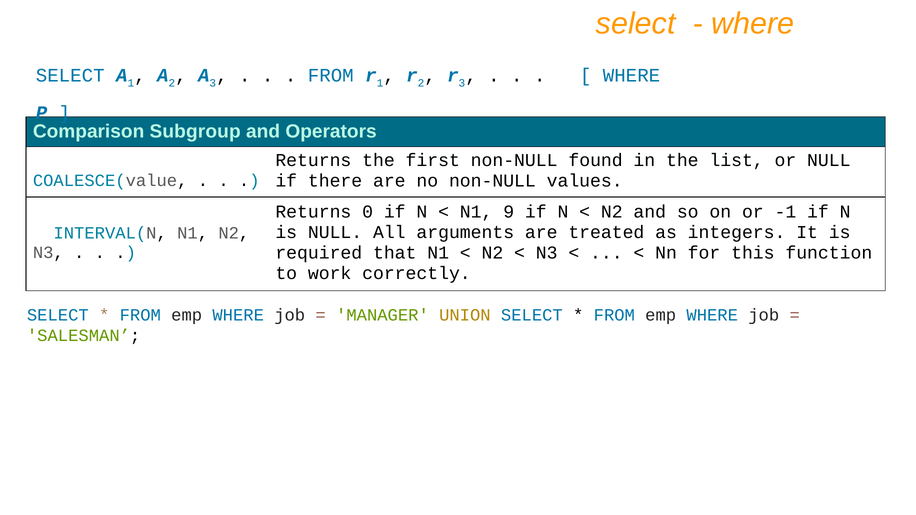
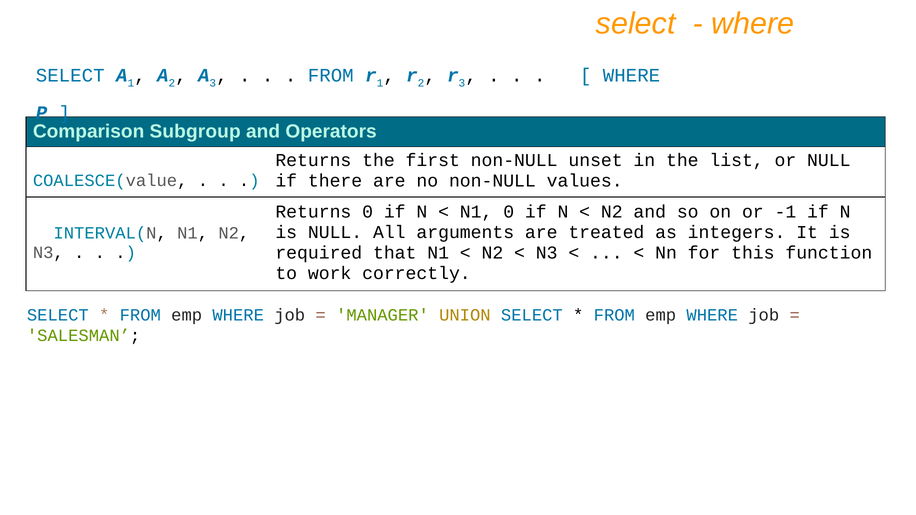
found: found -> unset (596, 160)
N1 9: 9 -> 0 (509, 212)
